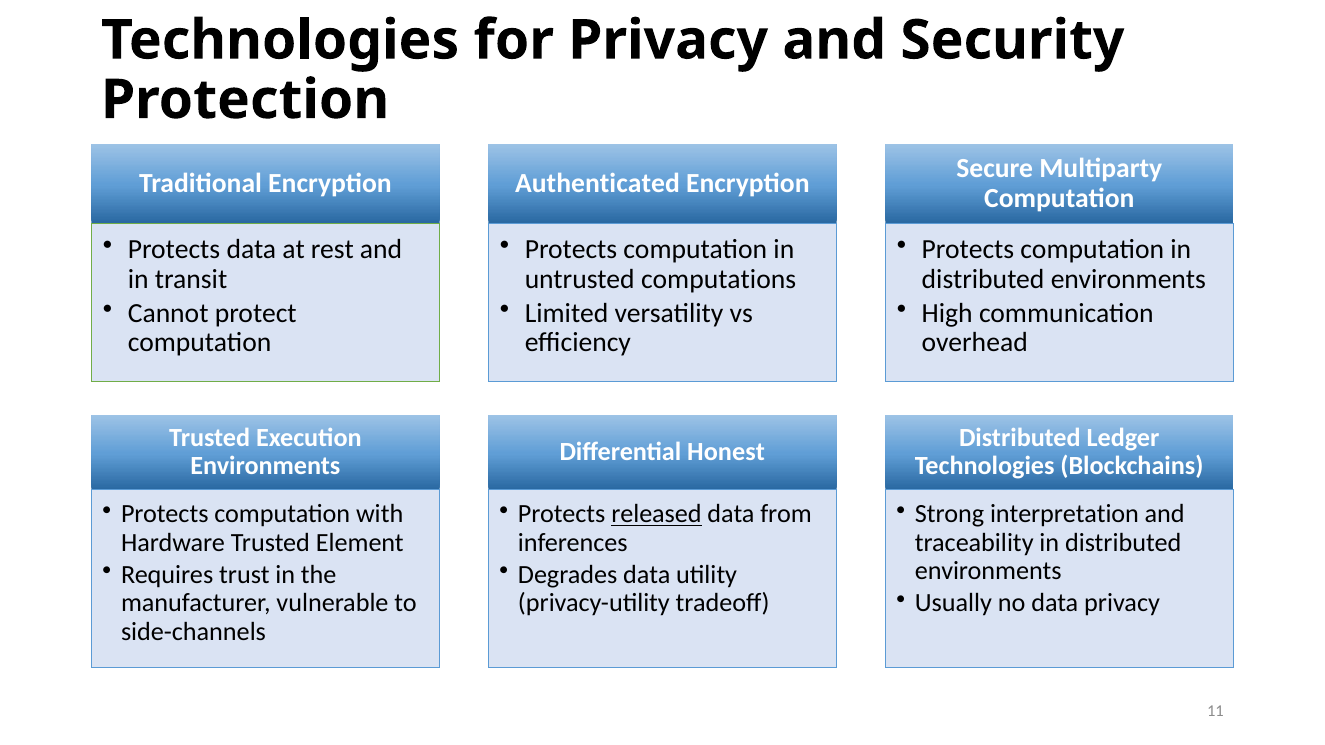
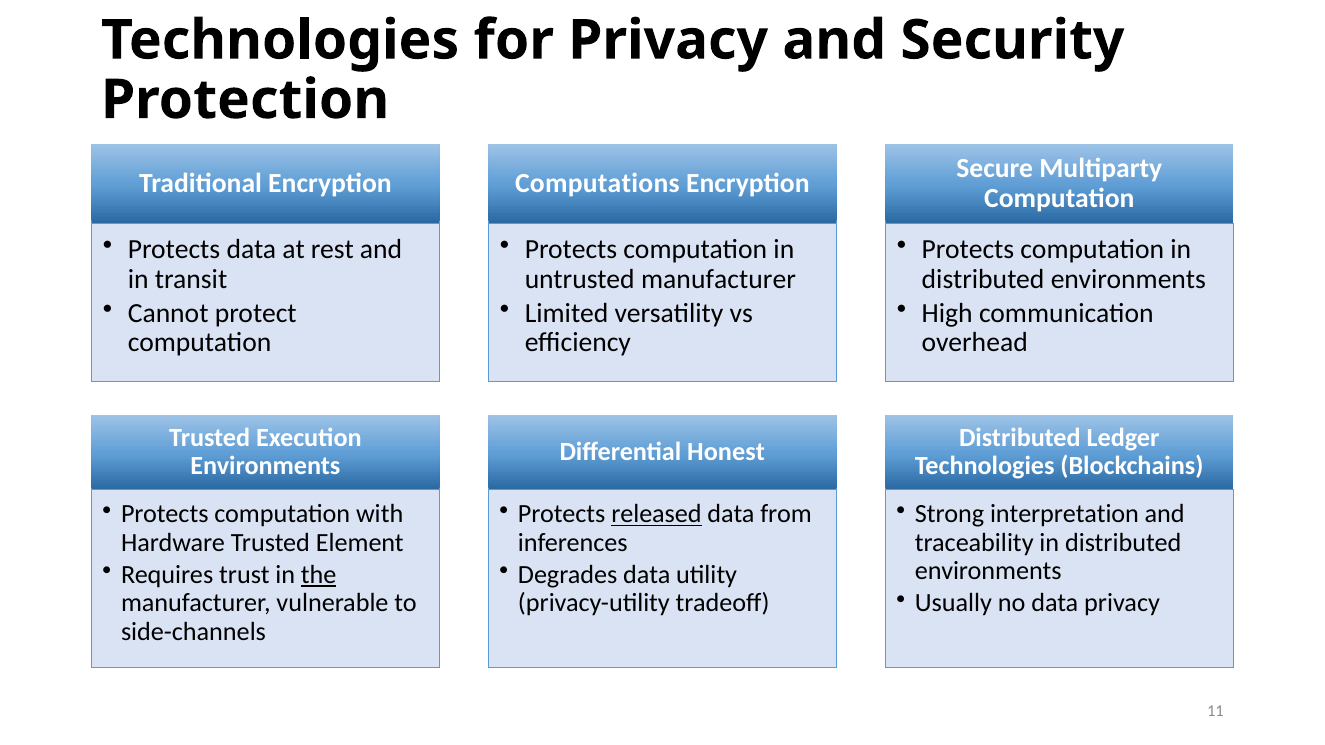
Authenticated: Authenticated -> Computations (597, 183)
untrusted computations: computations -> manufacturer (719, 279)
the underline: none -> present (319, 575)
